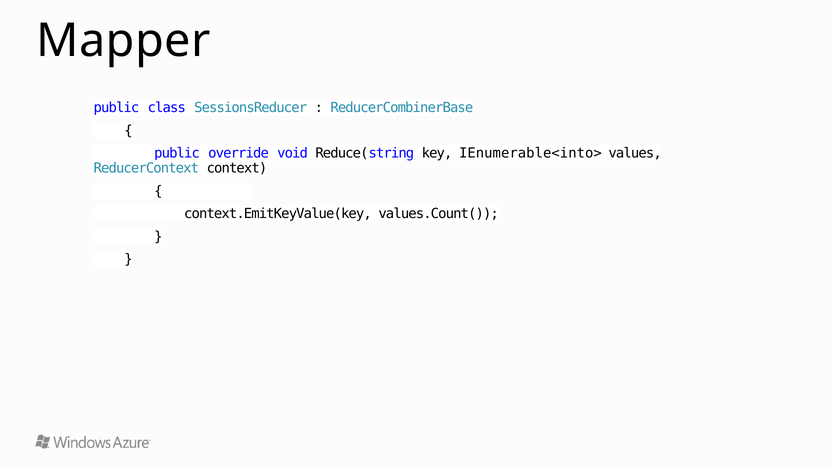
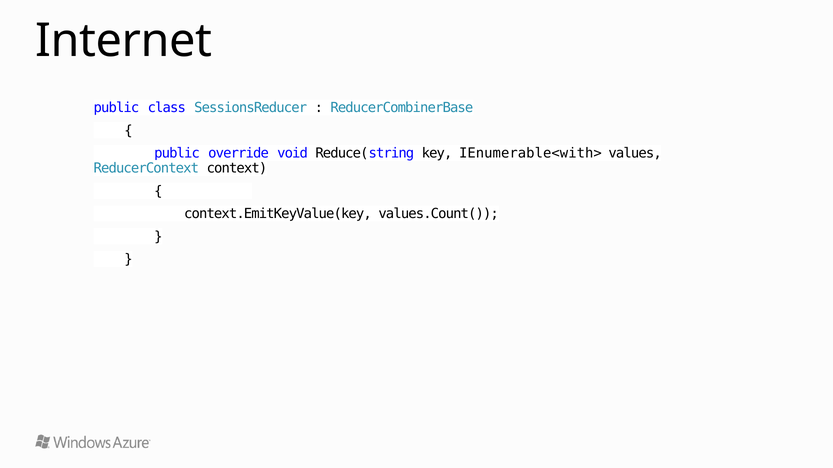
Mapper: Mapper -> Internet (124, 41)
IEnumerable<into>: IEnumerable<into> -> IEnumerable<with> (530, 153)
